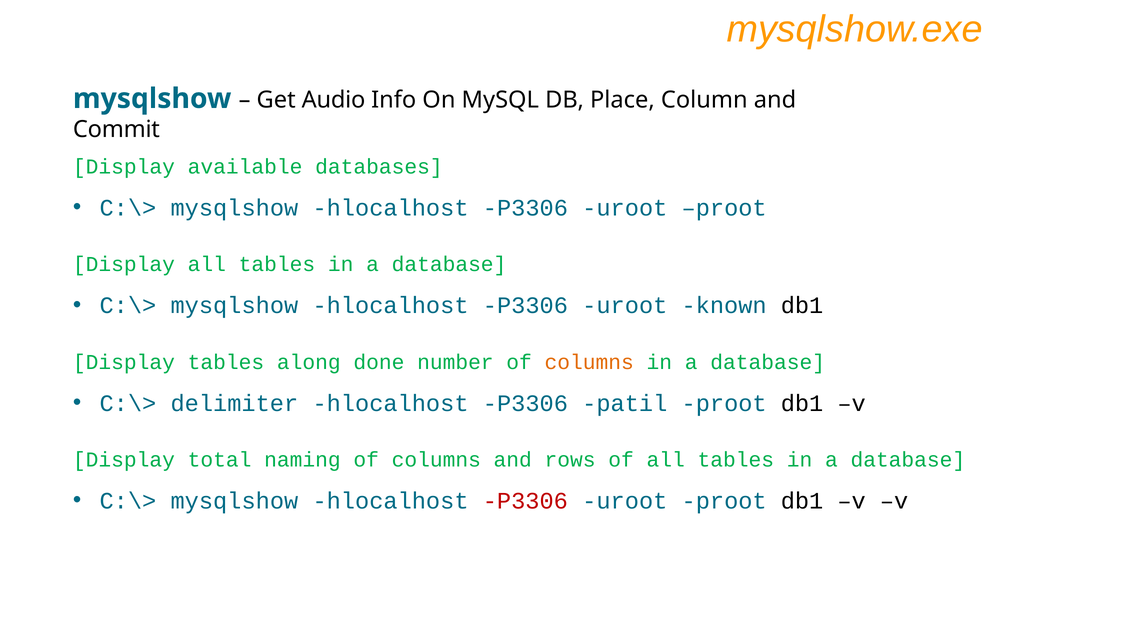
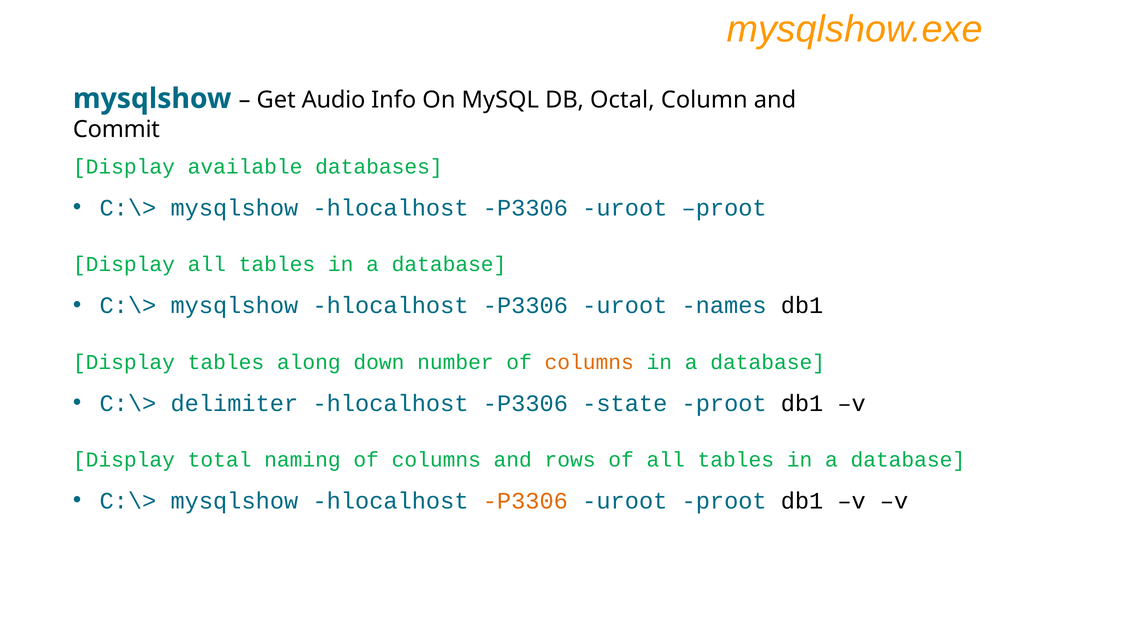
Place: Place -> Octal (622, 100)
known: known -> names (724, 306)
done: done -> down (379, 362)
patil: patil -> state (625, 403)
P3306 colour: red -> orange (525, 501)
